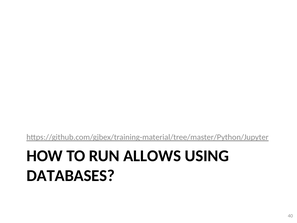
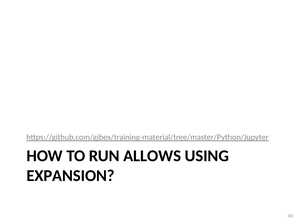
DATABASES: DATABASES -> EXPANSION (71, 175)
